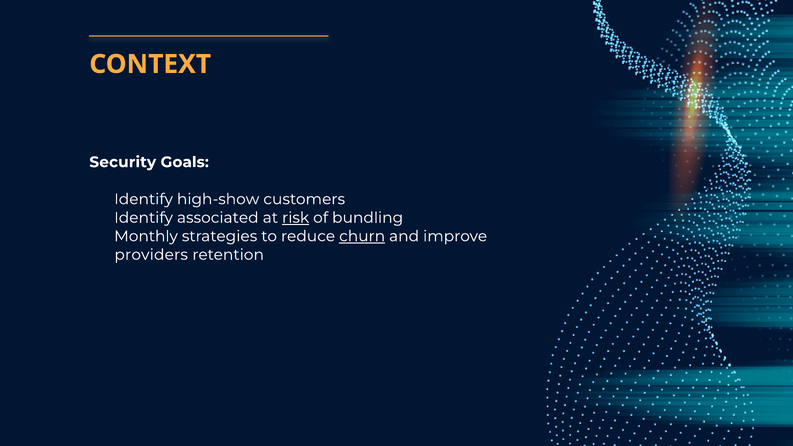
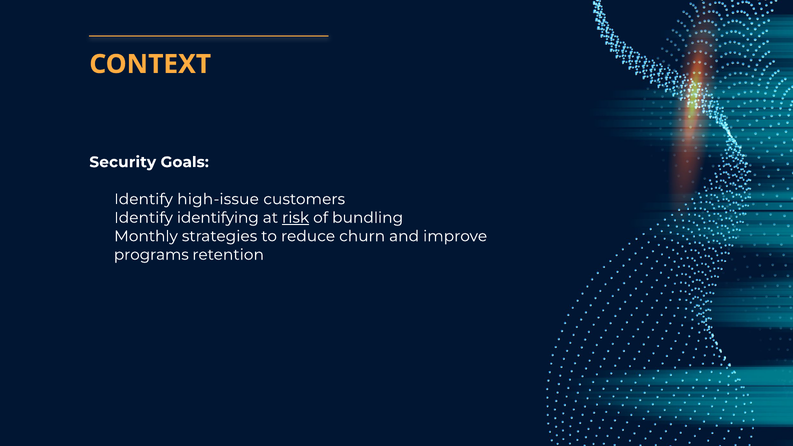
high-show: high-show -> high-issue (218, 199)
associated: associated -> identifying (218, 218)
churn underline: present -> none (362, 236)
providers: providers -> programs (151, 255)
